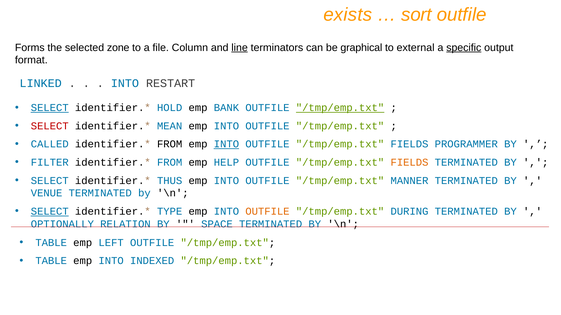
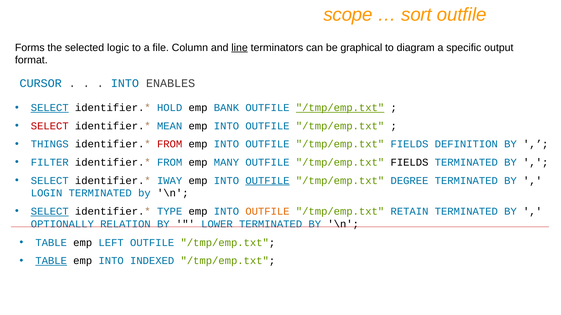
exists: exists -> scope (348, 15)
zone: zone -> logic (118, 48)
external: external -> diagram (416, 48)
specific underline: present -> none (464, 48)
LINKED: LINKED -> CURSOR (41, 83)
RESTART: RESTART -> ENABLES (171, 83)
CALLED: CALLED -> THINGS (50, 144)
FROM colour: black -> red (170, 144)
INTO underline: present -> none (226, 144)
PROGRAMMER: PROGRAMMER -> DEFINITION (466, 144)
HELP: HELP -> MANY (226, 163)
FIELDS colour: orange -> black (409, 163)
THUS: THUS -> IWAY (170, 181)
OUTFILE underline: none -> present (267, 181)
MANNER: MANNER -> DEGREE (409, 181)
VENUE: VENUE -> LOGIN (47, 194)
DURING: DURING -> RETAIN (409, 212)
SPACE: SPACE -> LOWER (217, 224)
TABLE underline: none -> present (51, 261)
